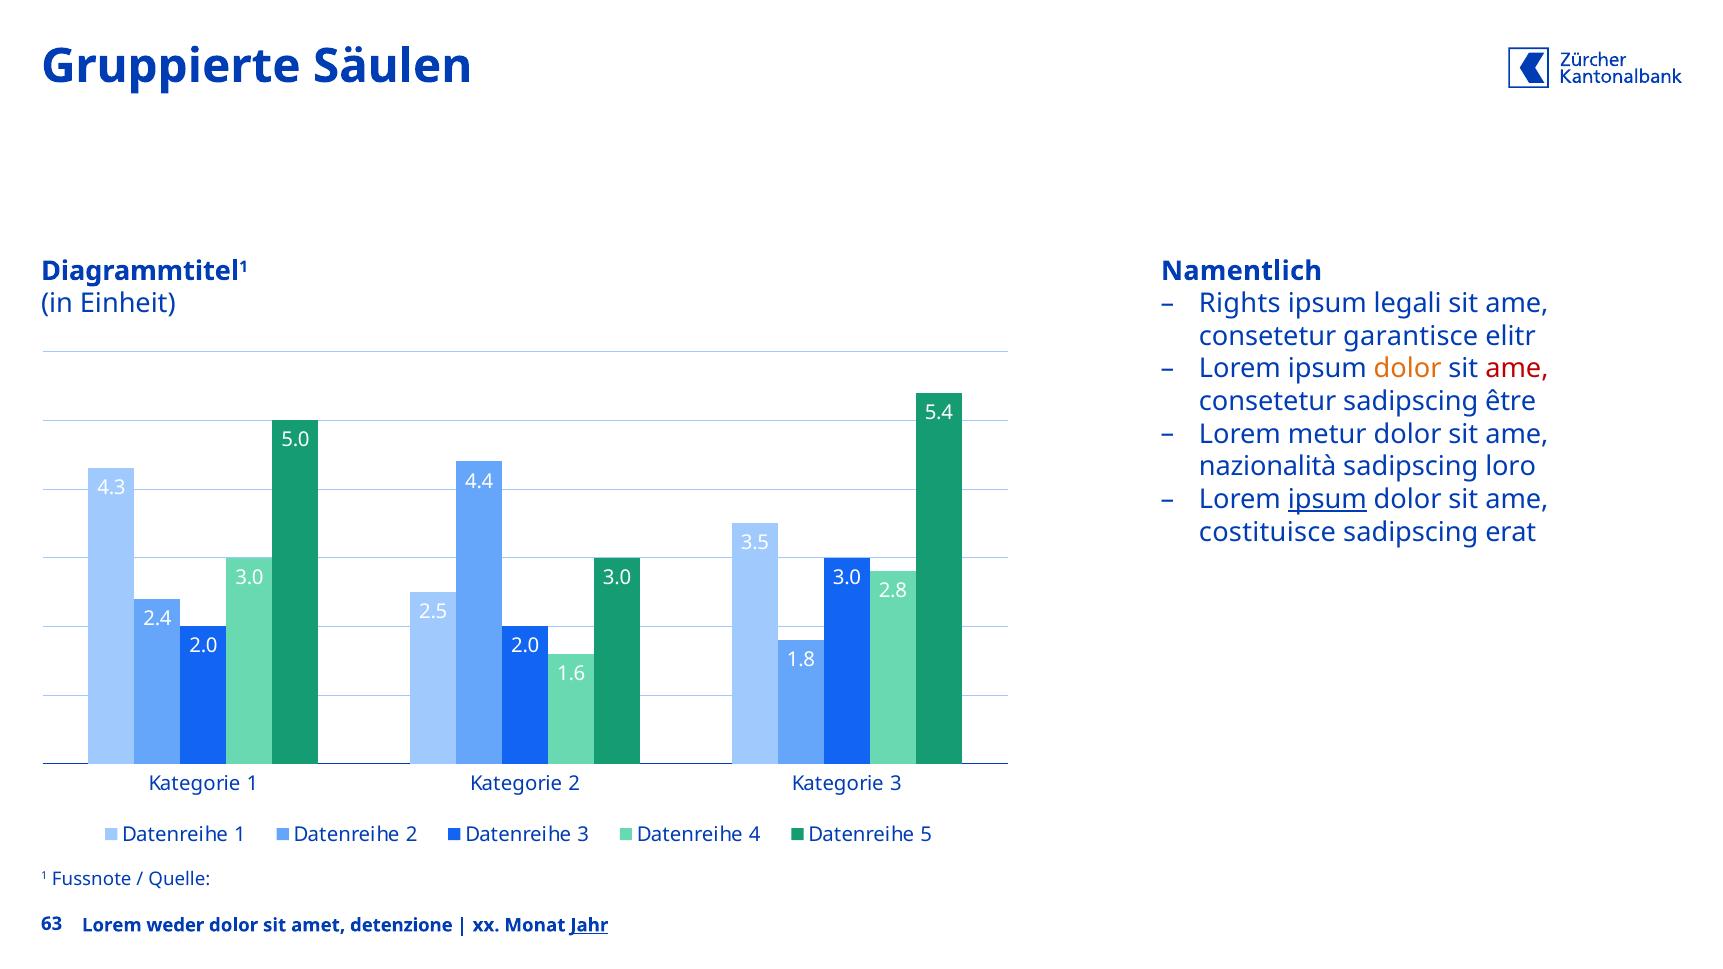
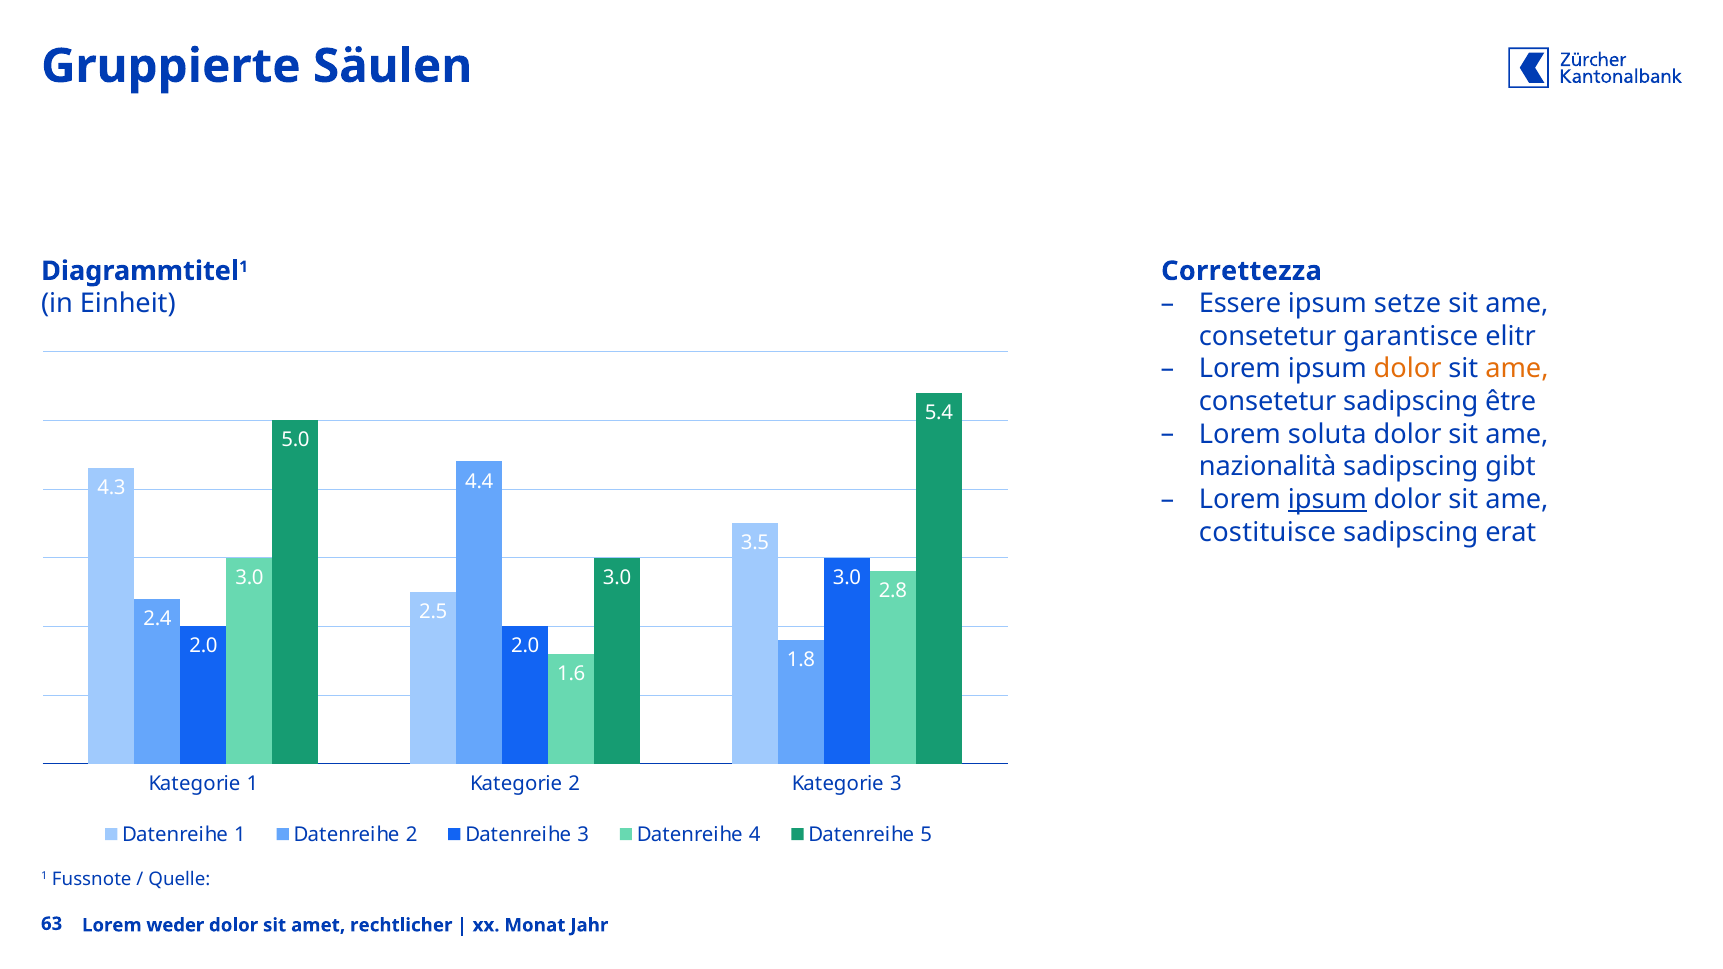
Namentlich: Namentlich -> Correttezza (1241, 271)
Rights: Rights -> Essere (1240, 304)
legali: legali -> setze (1407, 304)
ame colour: red -> orange (1517, 369)
metur: metur -> soluta (1327, 434)
loro: loro -> gibt (1511, 467)
detenzione: detenzione -> rechtlicher (401, 925)
Jahr underline: present -> none (589, 925)
